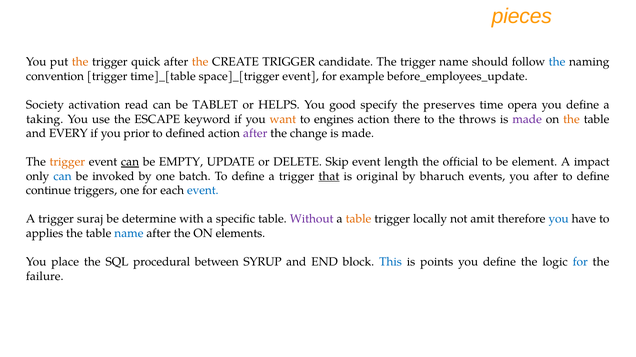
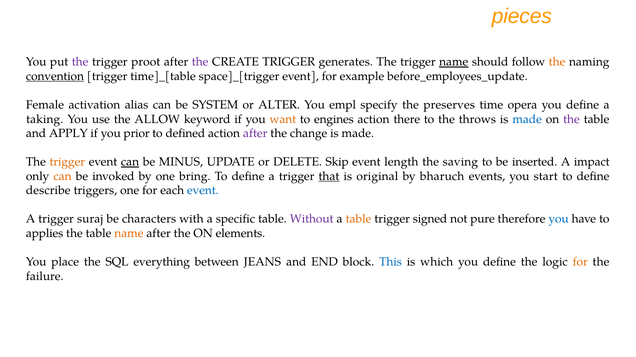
the colour: orange -> purple (80, 62)
quick: quick -> proot (146, 62)
the colour: orange -> purple (200, 62)
candidate: candidate -> generates (346, 62)
name underline: none -> present (454, 62)
the colour: blue -> orange (557, 62)
convention underline: none -> present (55, 76)
Society: Society -> Female (45, 105)
read: read -> alias (137, 105)
TABLET: TABLET -> SYSTEM (215, 105)
HELPS: HELPS -> ALTER (279, 105)
good: good -> empl (343, 105)
ESCAPE: ESCAPE -> ALLOW (157, 119)
made colour: purple -> blue (527, 119)
the colour: orange -> purple (571, 119)
EVERY: EVERY -> APPLY (68, 134)
EMPTY: EMPTY -> MINUS (181, 162)
official: official -> saving (460, 162)
element: element -> inserted (535, 162)
can colour: blue -> orange (62, 177)
batch: batch -> bring (195, 177)
you after: after -> start (546, 177)
continue: continue -> describe (48, 191)
determine: determine -> characters (149, 220)
locally: locally -> signed (430, 220)
amit: amit -> pure (483, 220)
name colour: blue -> orange (129, 234)
procedural: procedural -> everything (162, 262)
SYRUP: SYRUP -> JEANS (262, 262)
points: points -> which (437, 262)
for colour: blue -> orange (580, 262)
